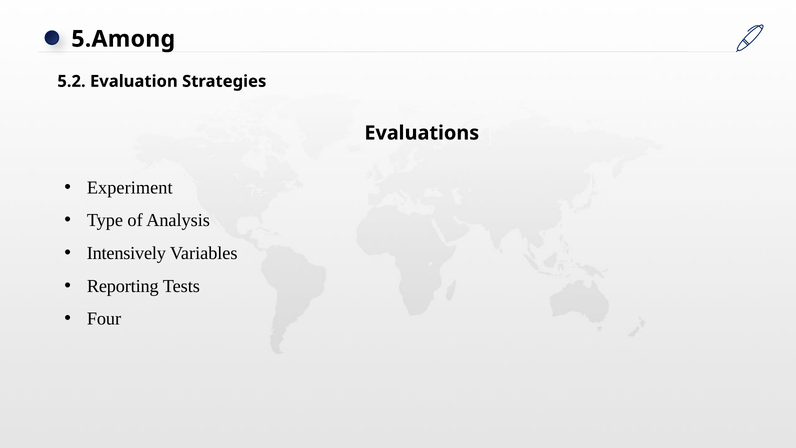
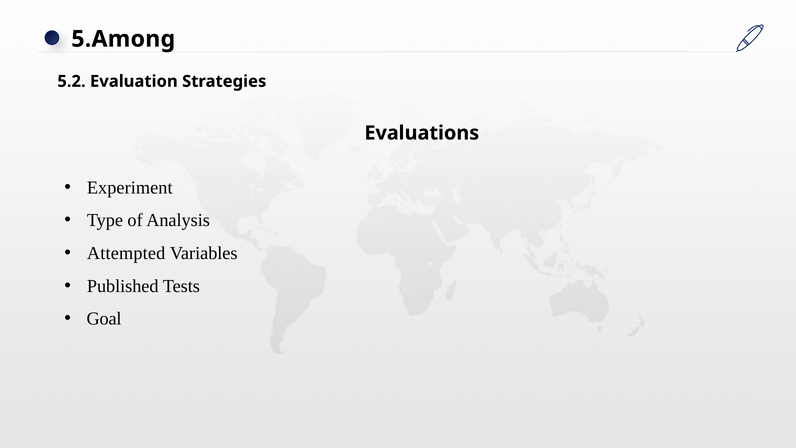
Intensively: Intensively -> Attempted (126, 253)
Reporting: Reporting -> Published (123, 286)
Four: Four -> Goal (104, 319)
